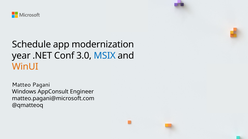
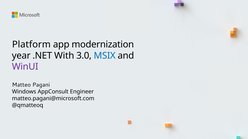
Schedule: Schedule -> Platform (31, 45)
Conf: Conf -> With (64, 56)
WinUI colour: orange -> purple (25, 67)
